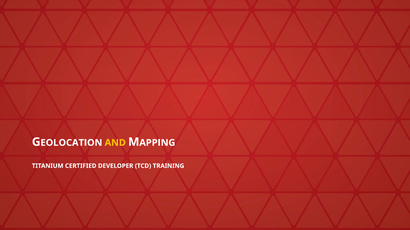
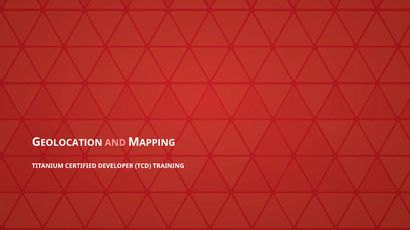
AND colour: yellow -> pink (115, 143)
